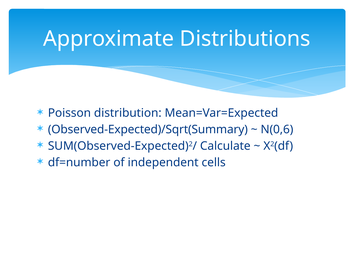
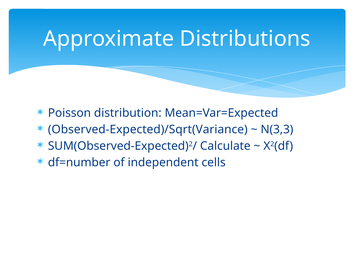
Observed-Expected)/Sqrt(Summary: Observed-Expected)/Sqrt(Summary -> Observed-Expected)/Sqrt(Variance (148, 130)
N(0,6: N(0,6 -> N(3,3 (277, 130)
